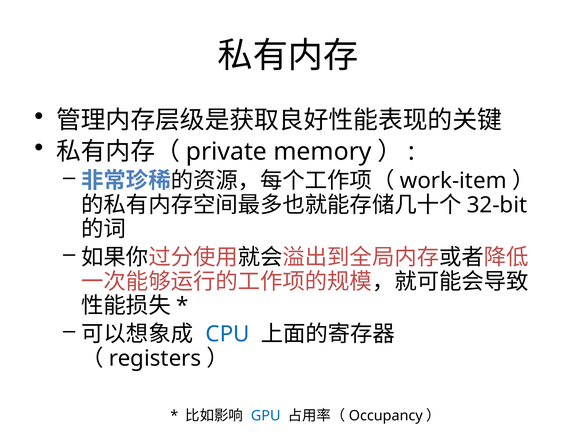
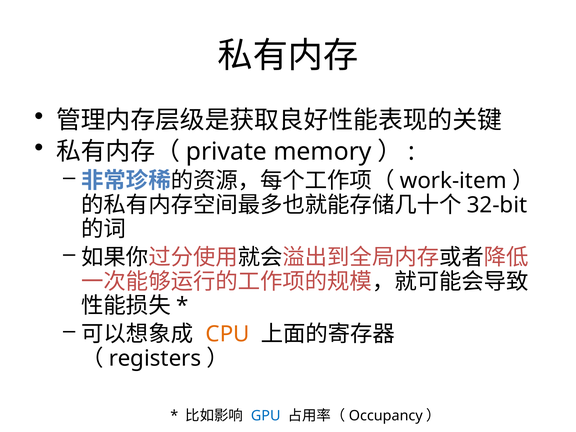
CPU colour: blue -> orange (228, 334)
